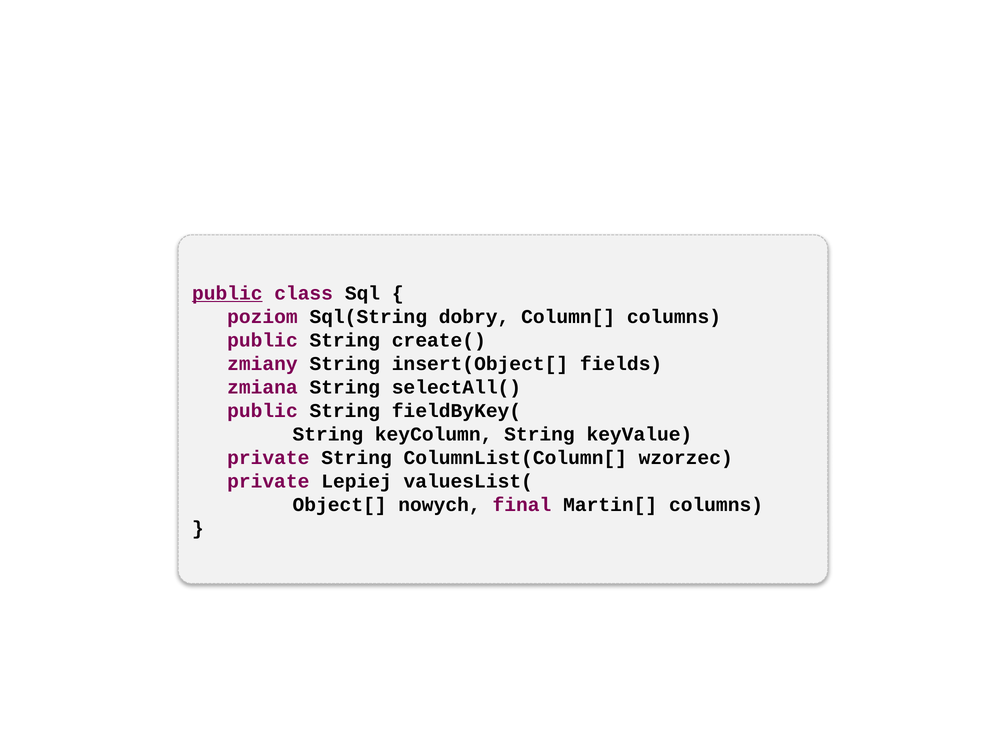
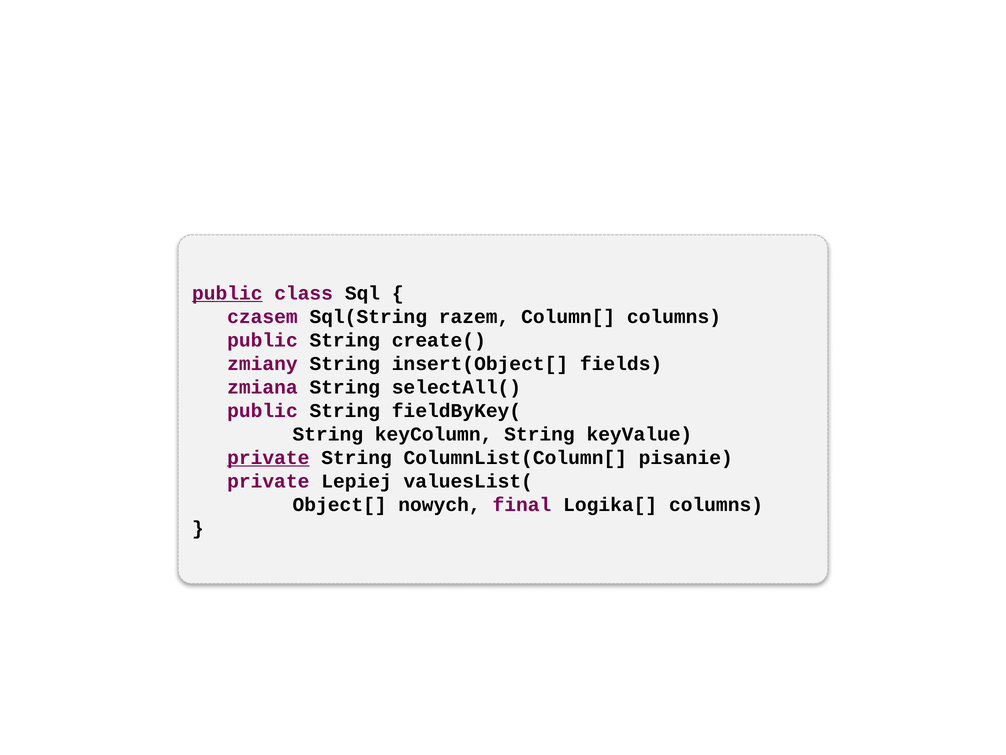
poziom: poziom -> czasem (262, 316)
dobry: dobry -> razem (474, 316)
private underline: none -> present (268, 457)
wzorzec: wzorzec -> pisanie (686, 457)
Martin[: Martin[ -> Logika[ (610, 504)
